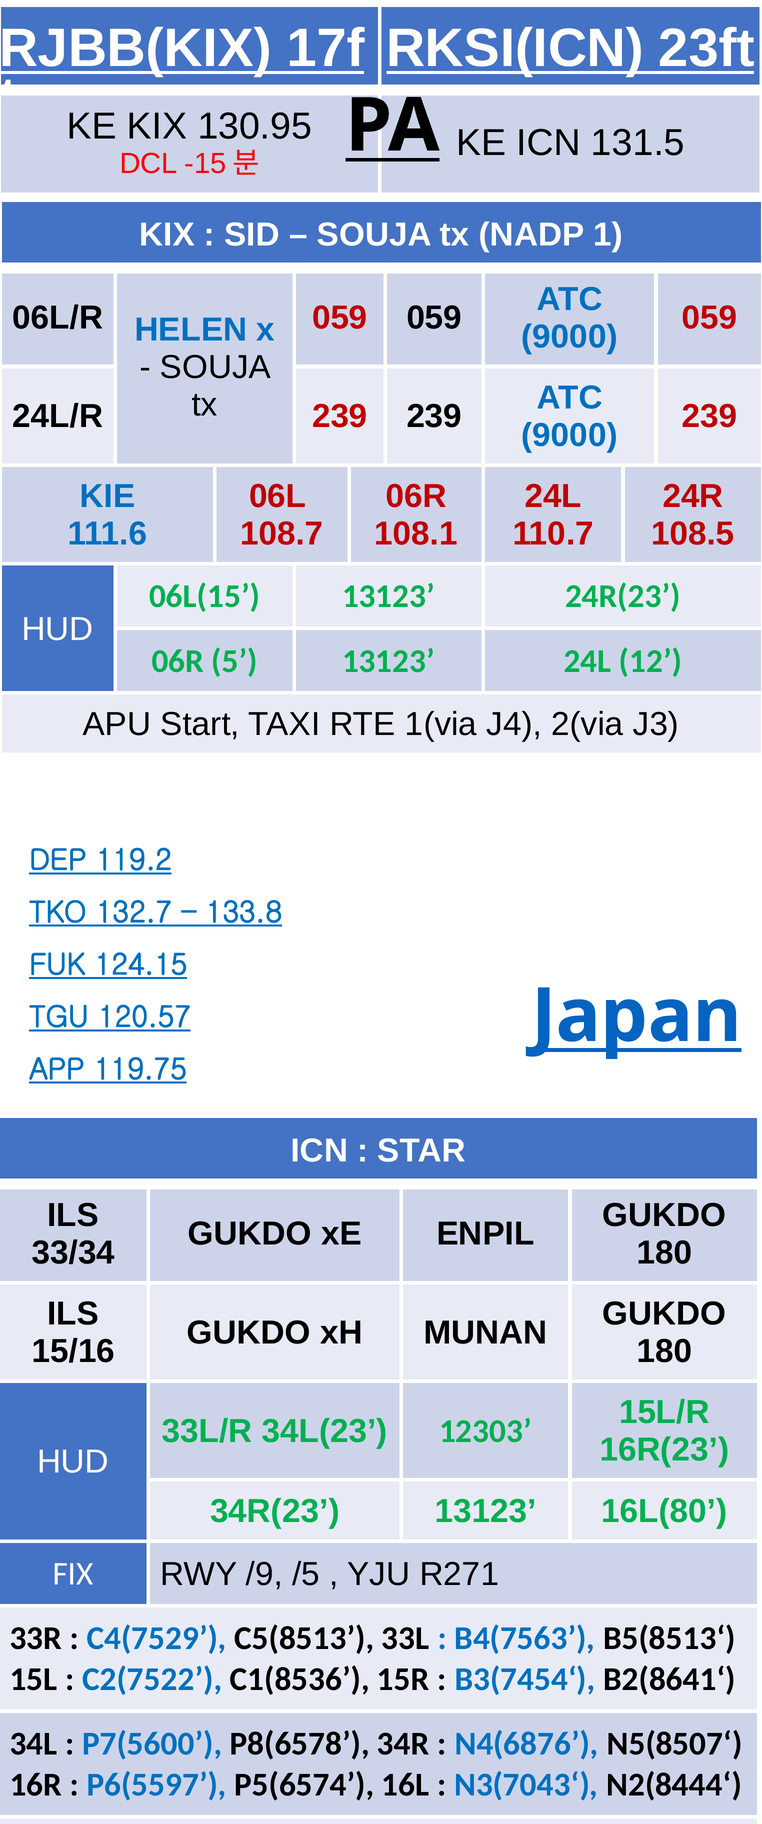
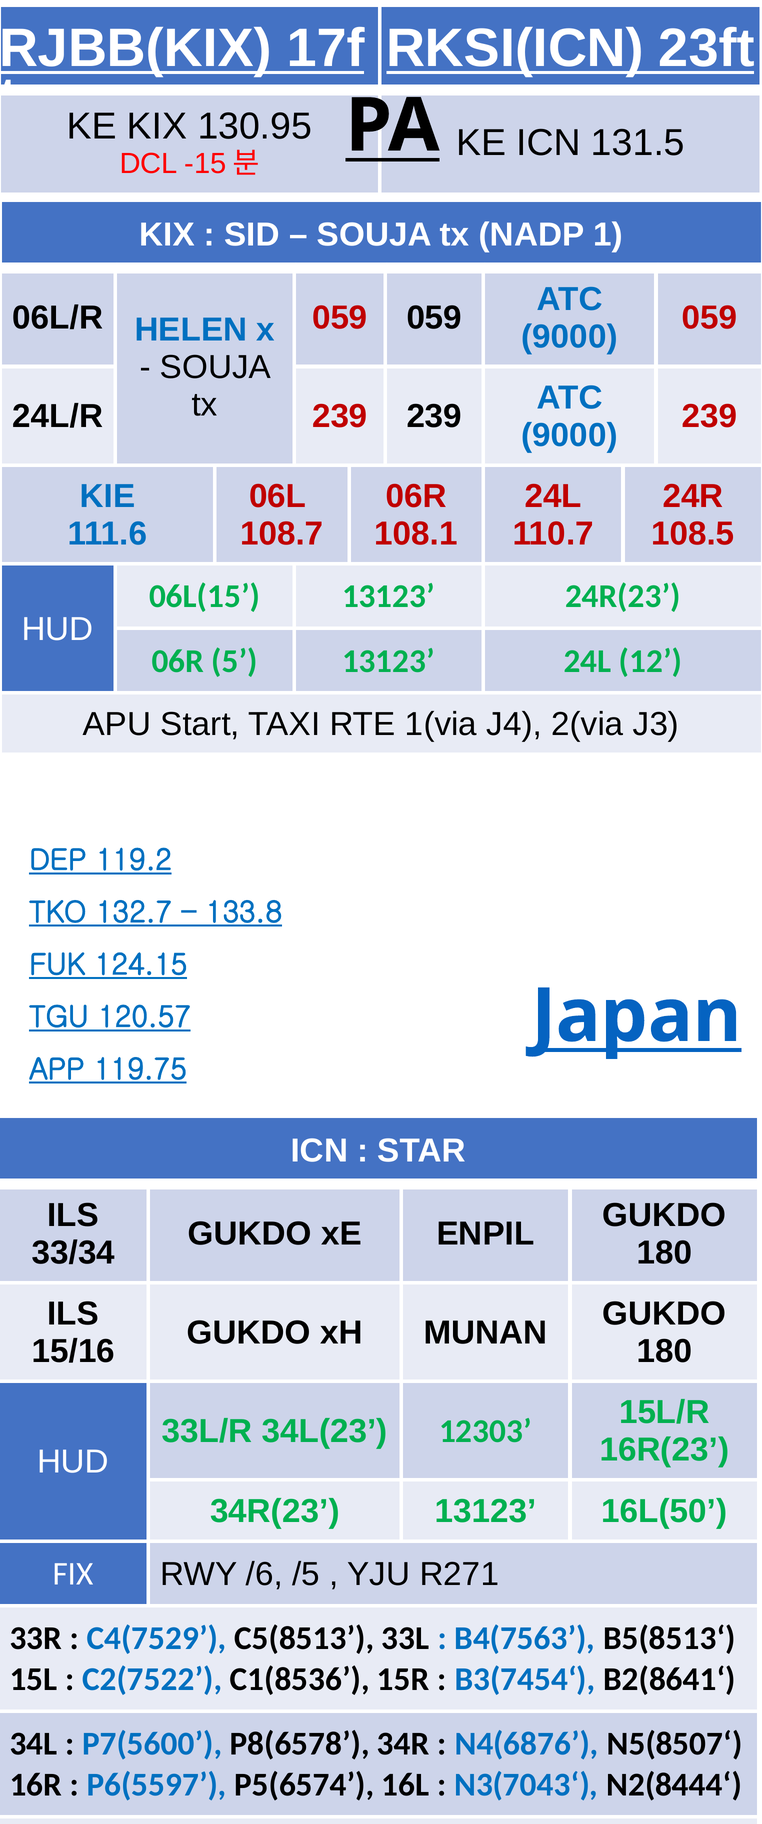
16L(80: 16L(80 -> 16L(50 (664, 1510)
/9: /9 -> /6 (264, 1573)
